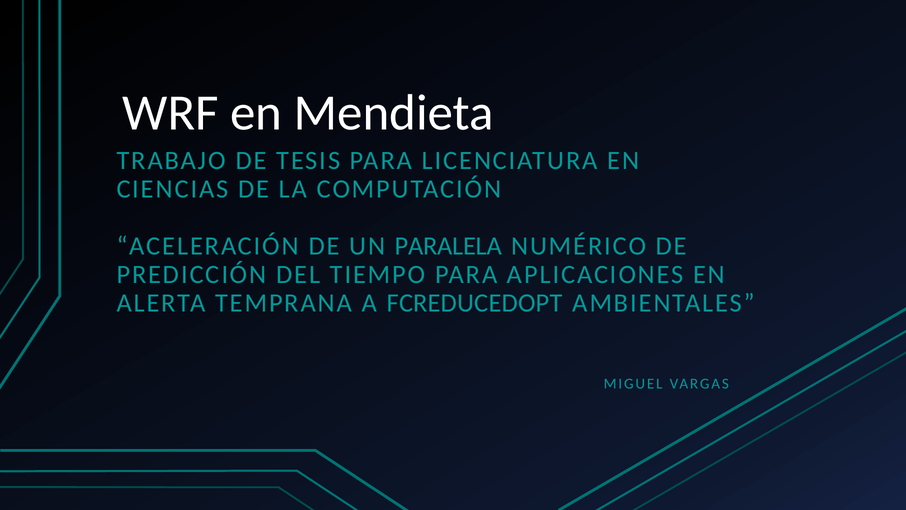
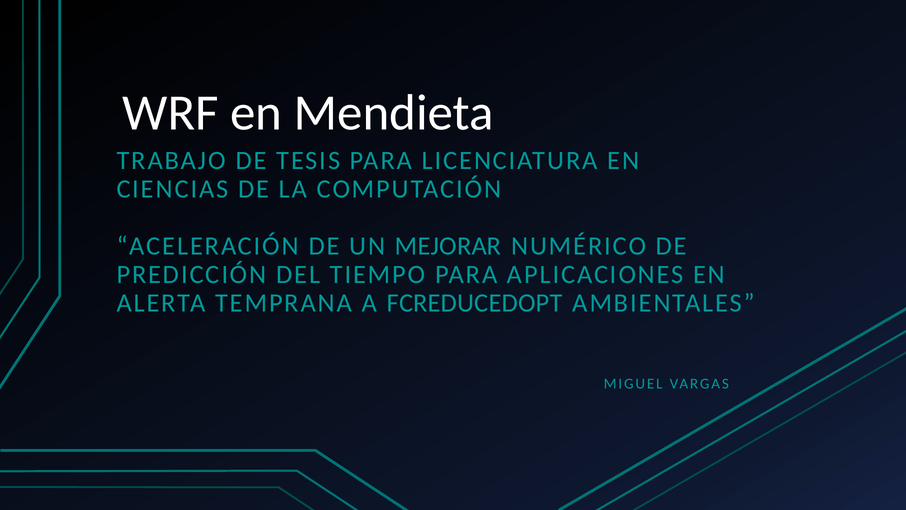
PARALELA: PARALELA -> MEJORAR (448, 246)
